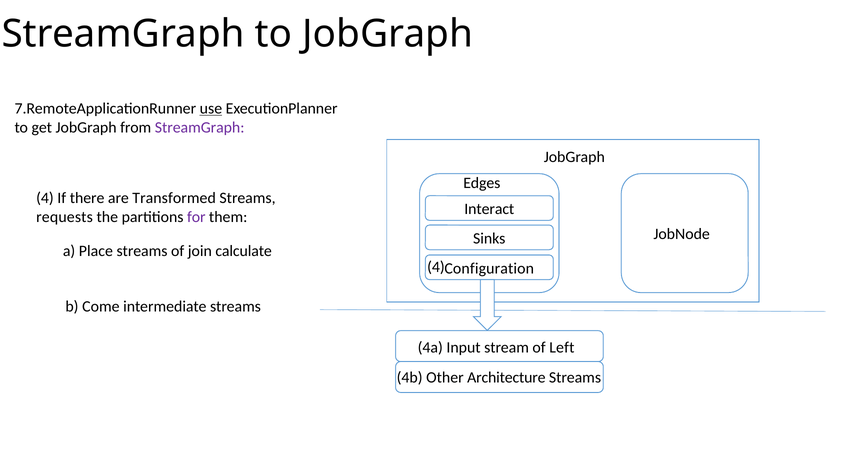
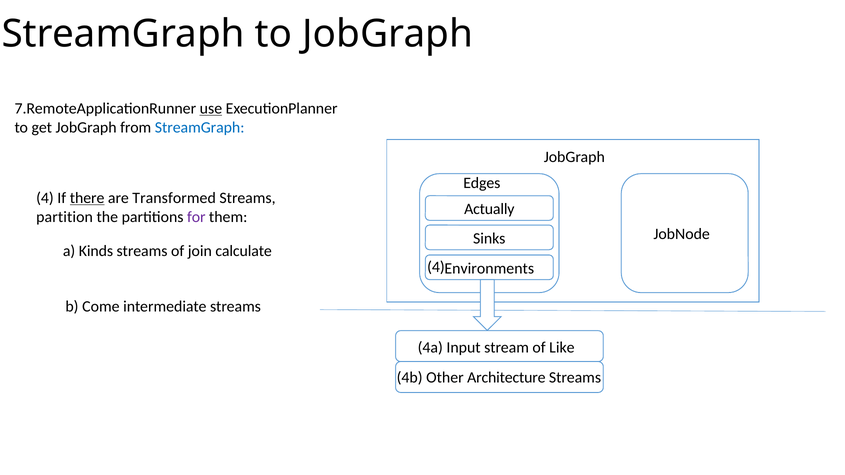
StreamGraph colour: purple -> blue (200, 128)
there underline: none -> present (87, 198)
Interact: Interact -> Actually (489, 209)
requests: requests -> partition (65, 217)
Place: Place -> Kinds (96, 251)
Configuration: Configuration -> Environments (489, 269)
Left: Left -> Like (562, 348)
